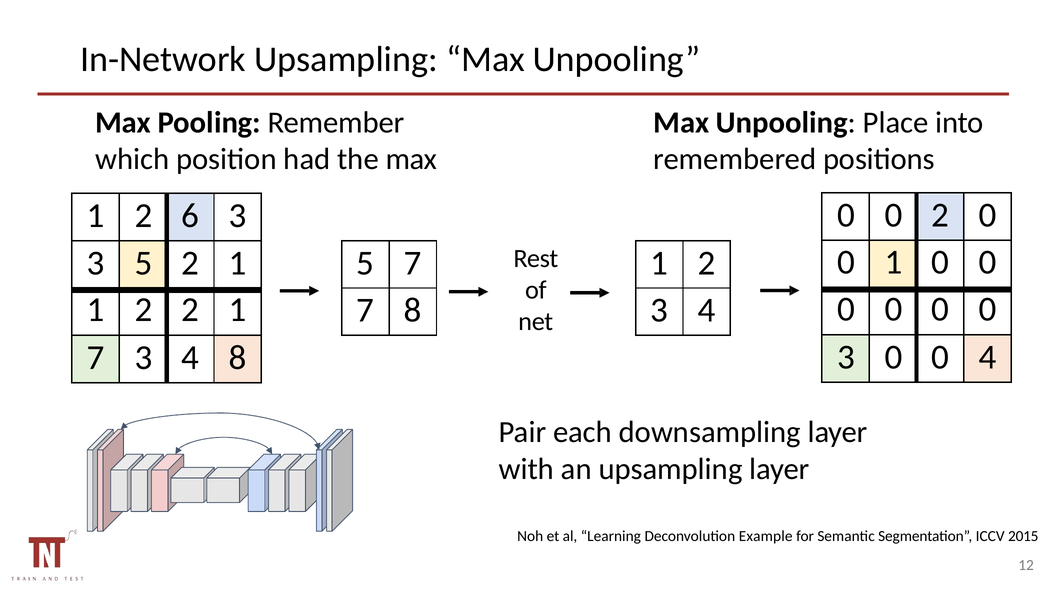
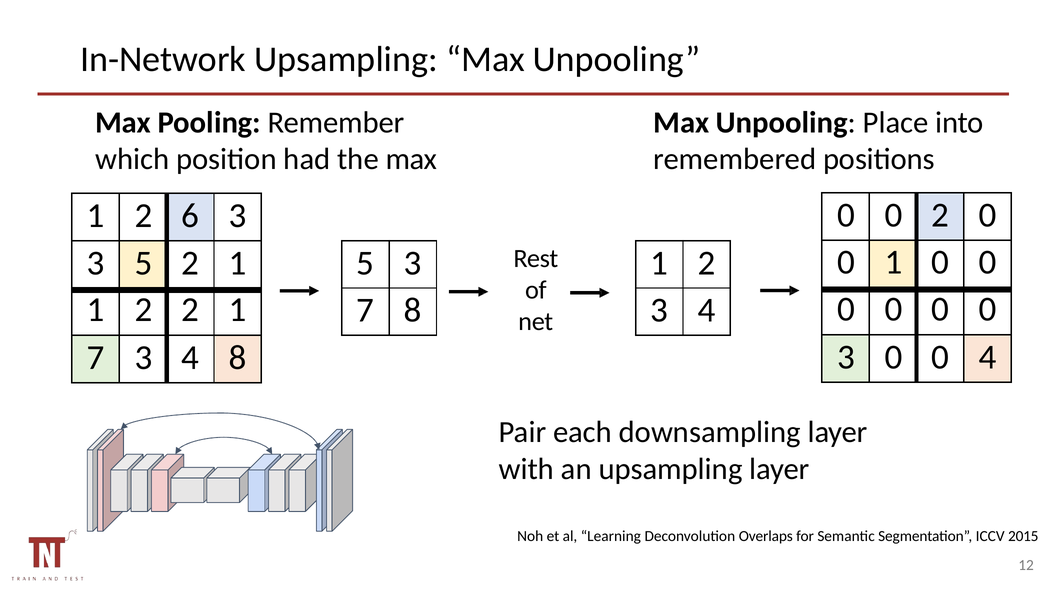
5 7: 7 -> 3 (413, 263)
Example: Example -> Overlaps (766, 536)
